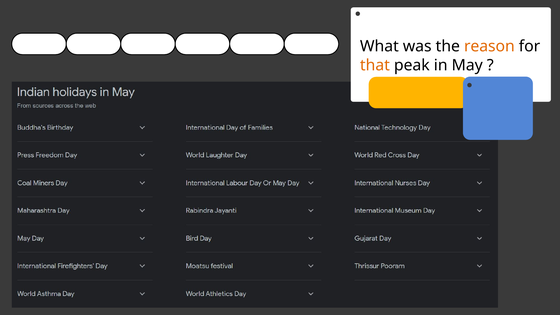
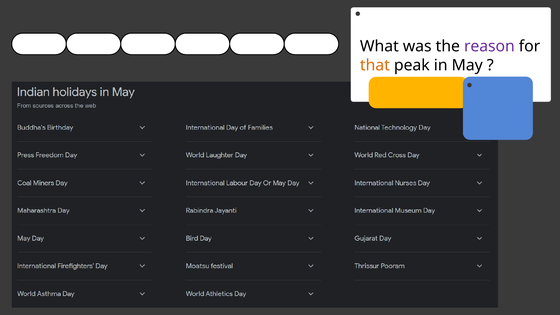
reason colour: orange -> purple (489, 46)
